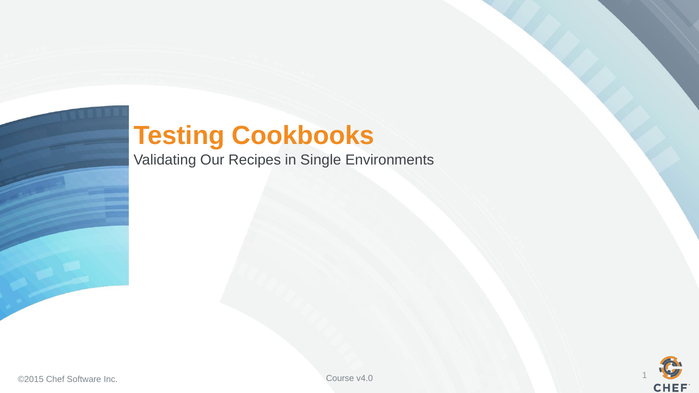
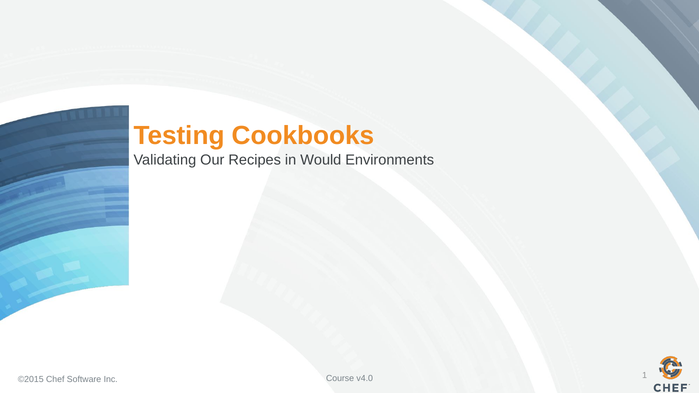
Single: Single -> Would (321, 160)
